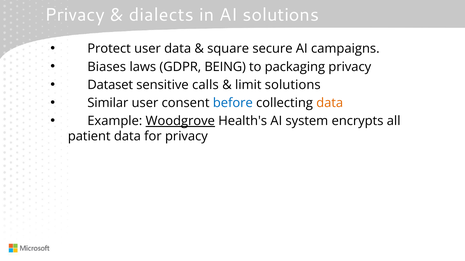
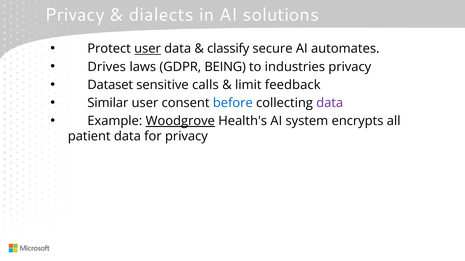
user underline: none -> present (148, 49)
square: square -> classify (228, 49)
campaigns: campaigns -> automates (345, 49)
Biases: Biases -> Drives (107, 67)
packaging: packaging -> industries (295, 67)
limit solutions: solutions -> feedback (293, 85)
data colour: orange -> purple (330, 103)
